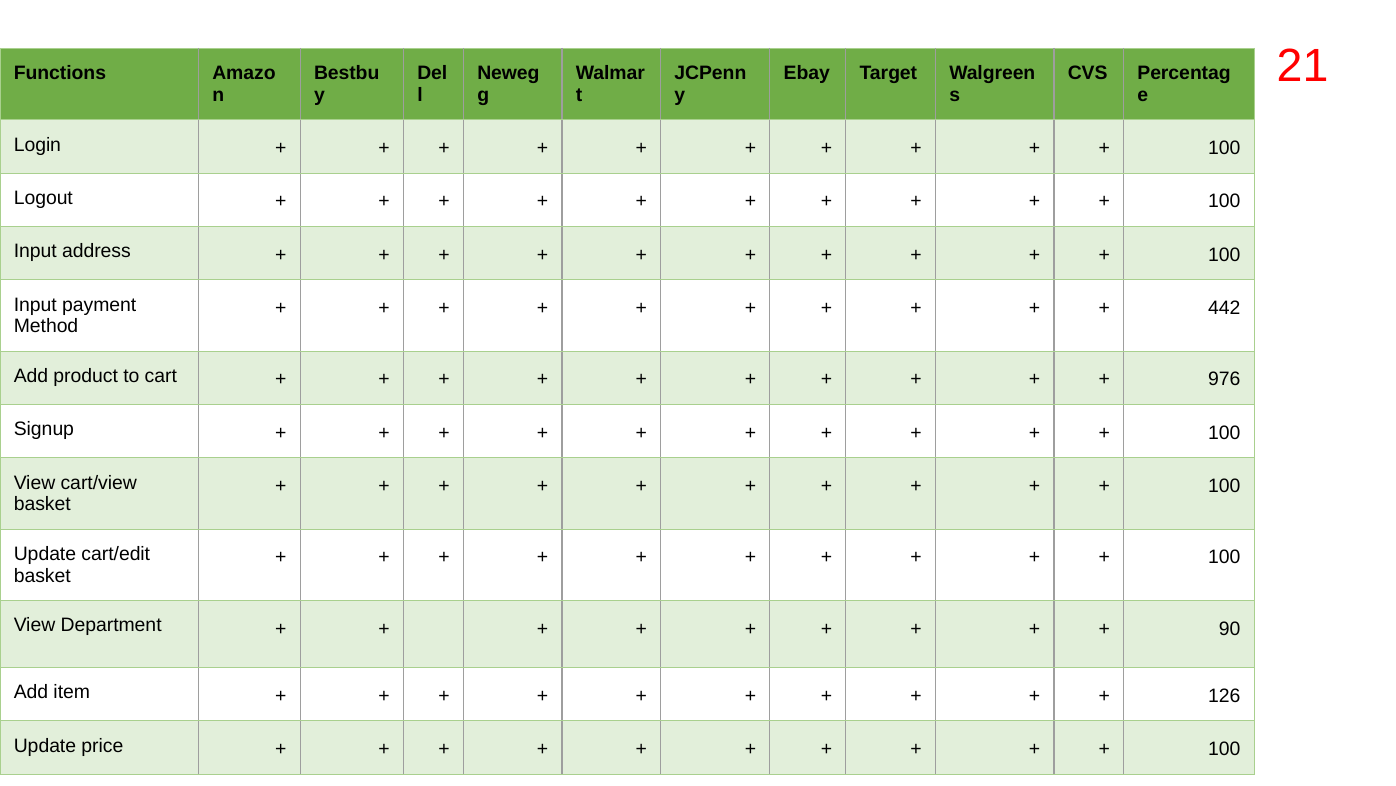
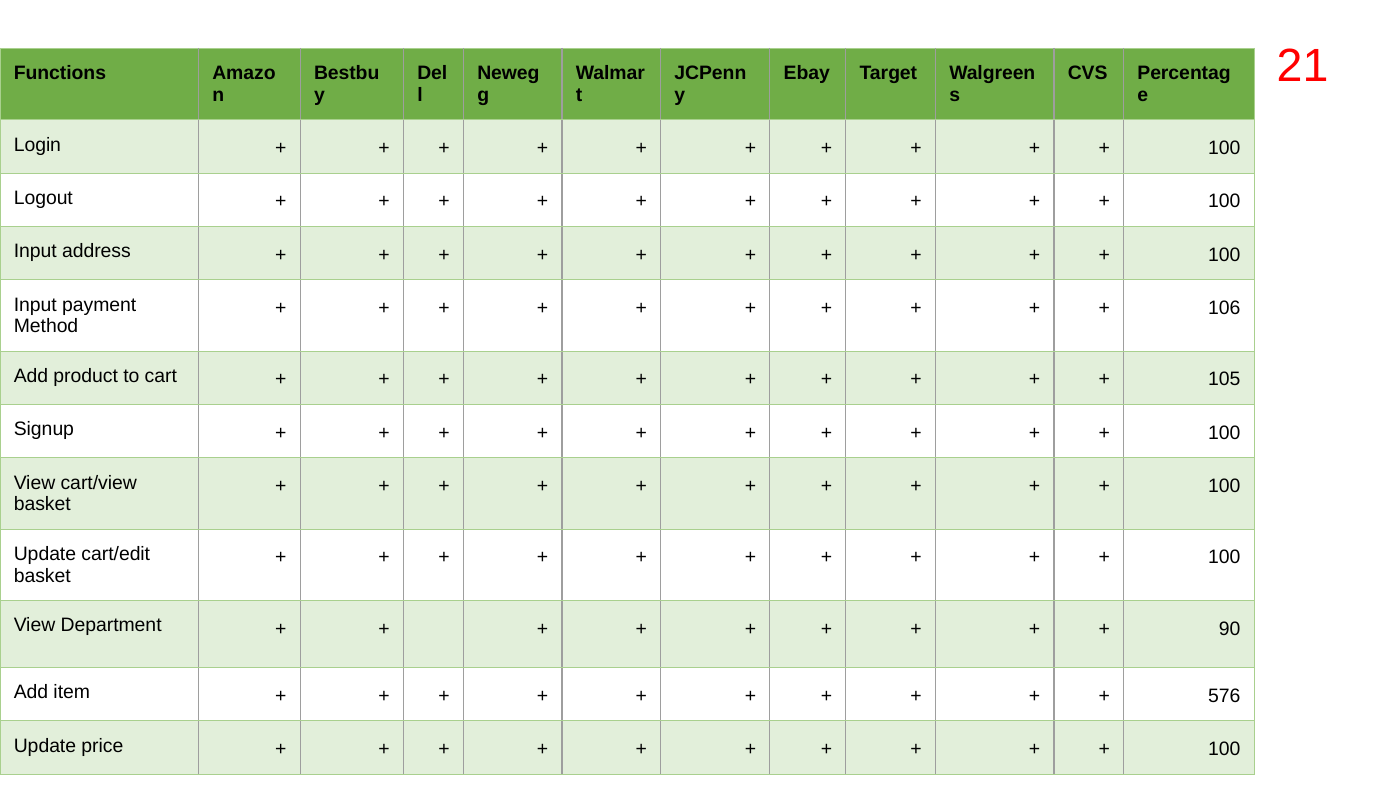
442: 442 -> 106 (1224, 308)
976: 976 -> 105 (1224, 379)
126: 126 -> 576 (1224, 695)
